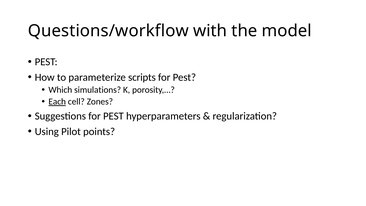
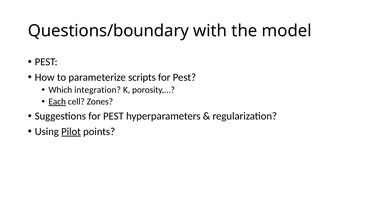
Questions/workflow: Questions/workflow -> Questions/boundary (108, 31)
simulations: simulations -> integration (98, 90)
Pilot underline: none -> present (71, 131)
